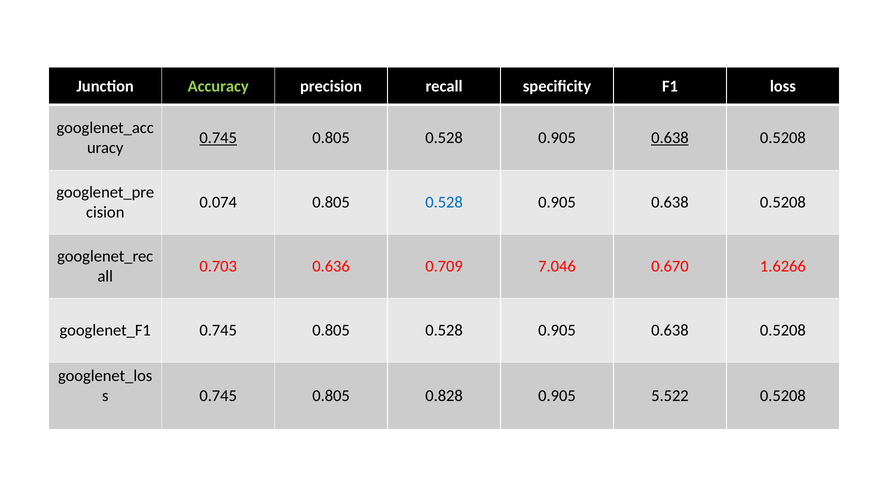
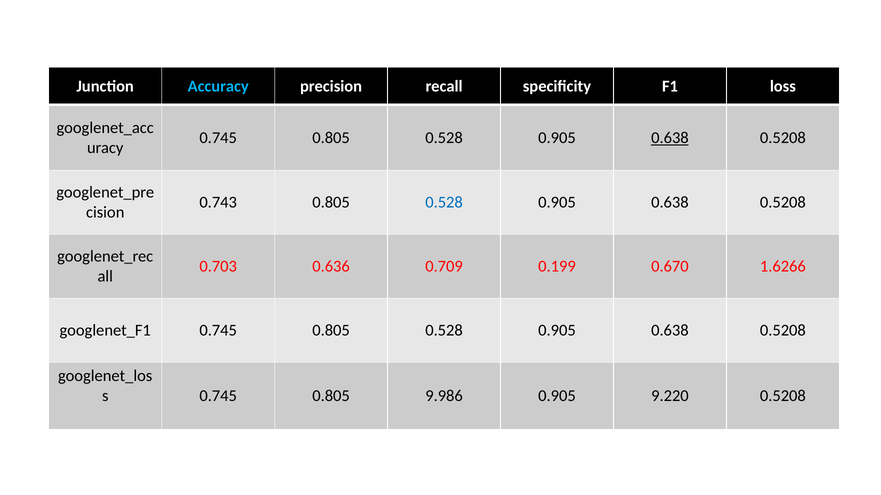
Accuracy colour: light green -> light blue (218, 86)
0.745 underline: present -> none (218, 138)
0.074: 0.074 -> 0.743 (218, 203)
7.046: 7.046 -> 0.199 (557, 267)
0.828: 0.828 -> 9.986 (444, 396)
5.522: 5.522 -> 9.220 (670, 396)
